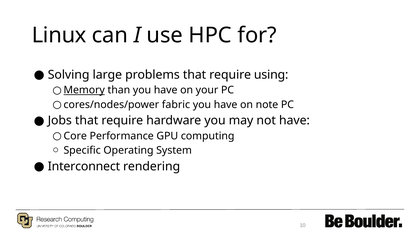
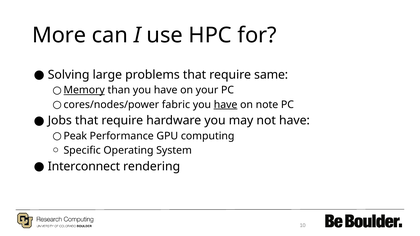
Linux: Linux -> More (59, 35)
using: using -> same (271, 75)
have underline: none -> present (226, 105)
Core: Core -> Peak (75, 136)
